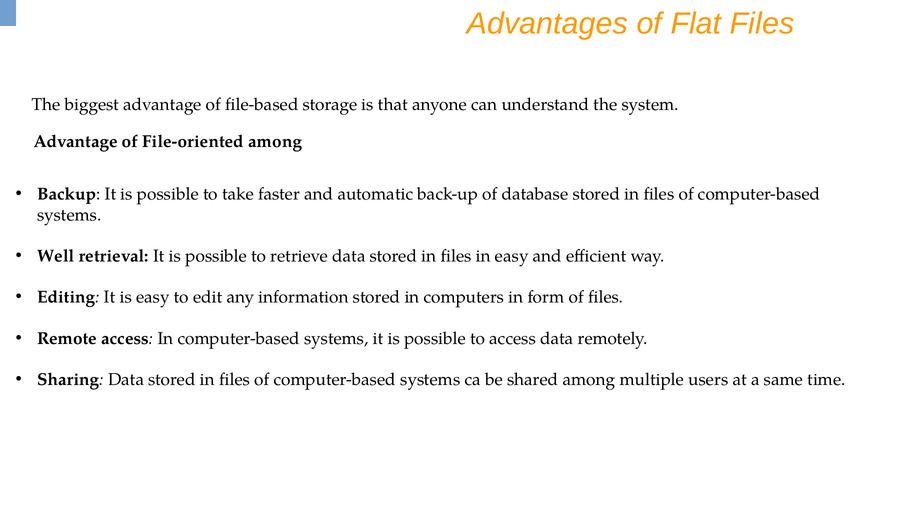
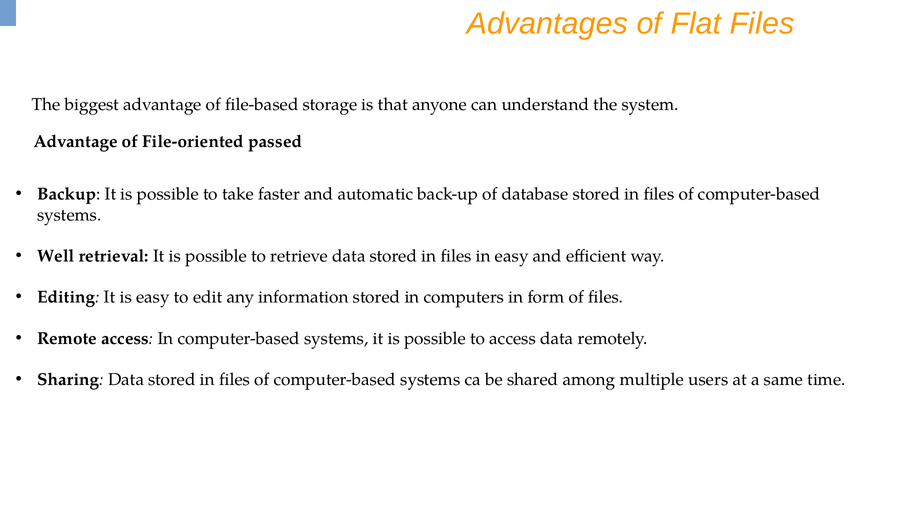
File-oriented among: among -> passed (275, 142)
